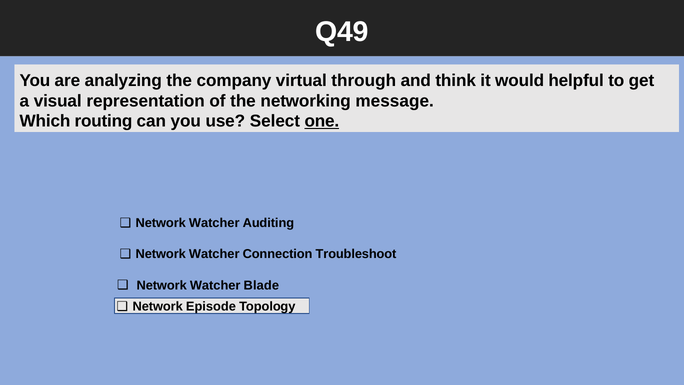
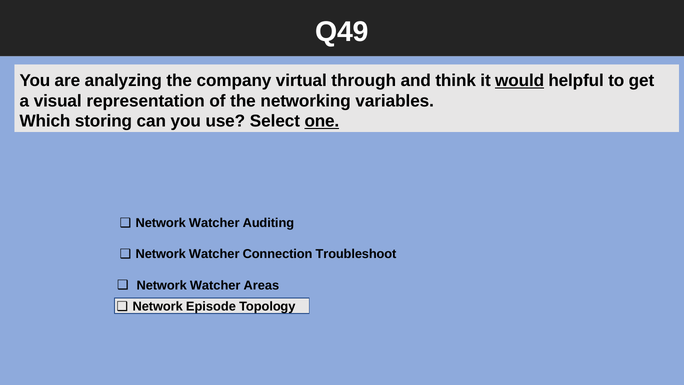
would underline: none -> present (520, 80)
message: message -> variables (395, 101)
routing: routing -> storing (103, 121)
Blade: Blade -> Areas (261, 285)
